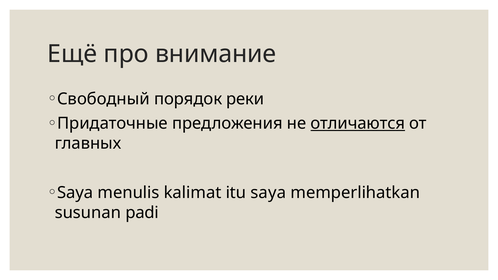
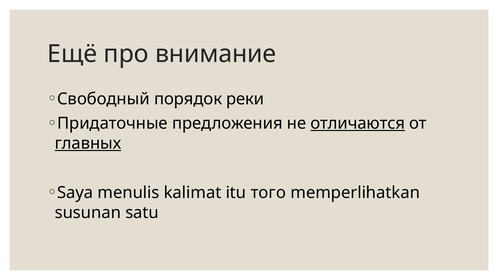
главных underline: none -> present (88, 143)
itu saya: saya -> того (268, 193)
padi: padi -> satu (142, 213)
